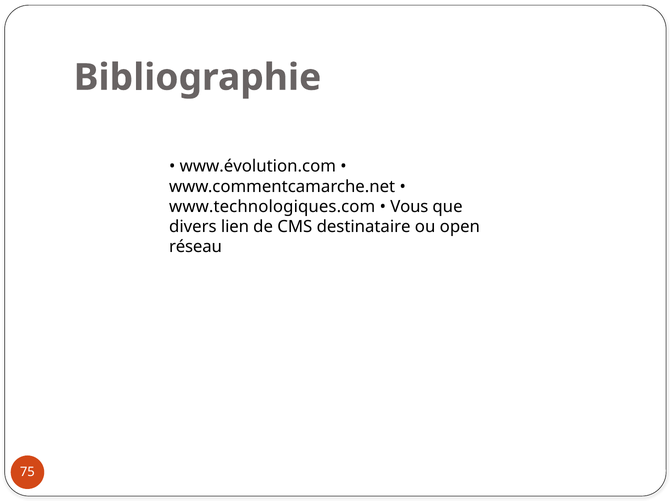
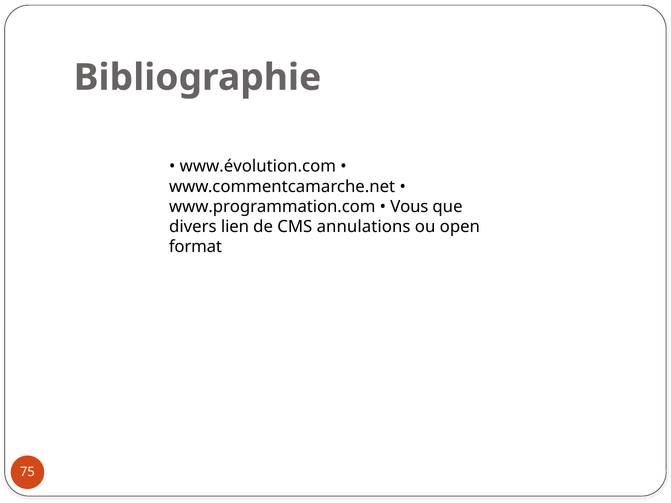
www.technologiques.com: www.technologiques.com -> www.programmation.com (272, 207)
destinataire: destinataire -> annulations (364, 227)
réseau: réseau -> format (195, 247)
